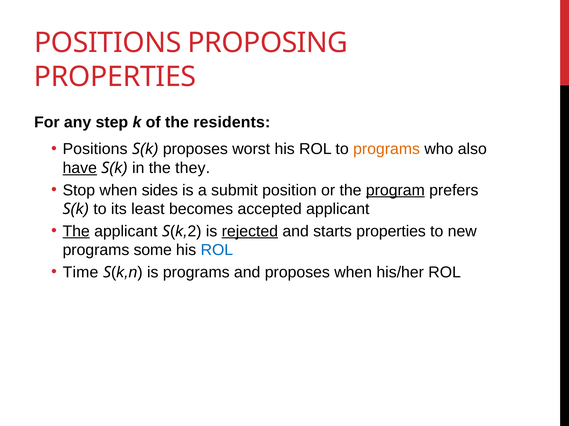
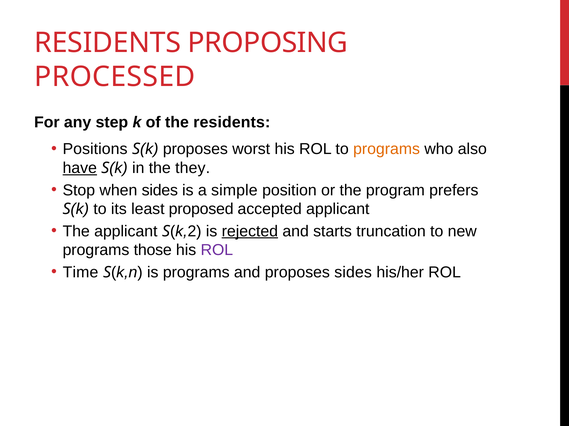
POSITIONS: POSITIONS -> RESIDENTS (108, 43)
PROPERTIES: PROPERTIES -> PROCESSED (115, 77)
submit: submit -> simple (234, 190)
program underline: present -> none (395, 190)
becomes: becomes -> proposed (201, 209)
The underline: present -> none (76, 232)
starts properties: properties -> truncation (391, 232)
some: some -> those (153, 251)
ROL colour: blue -> purple (217, 251)
proposes when: when -> sides (353, 273)
